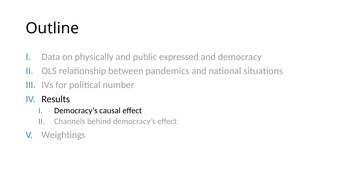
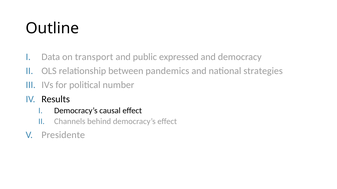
physically: physically -> transport (94, 57)
situations: situations -> strategies (263, 71)
Weightings: Weightings -> Presidente (63, 135)
